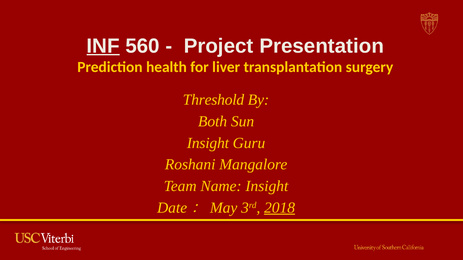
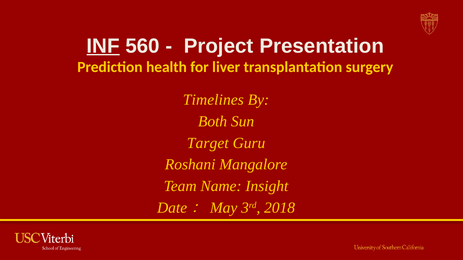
Threshold: Threshold -> Timelines (213, 100)
Insight: Insight -> Target (208, 143)
2018 underline: present -> none (280, 208)
